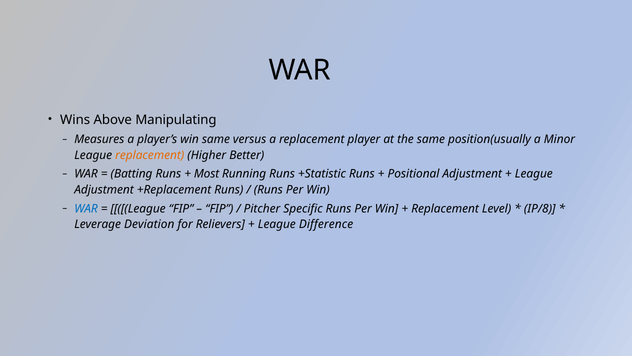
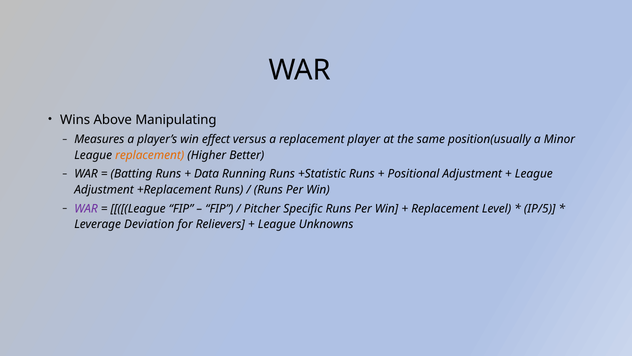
win same: same -> effect (216, 139)
Most: Most -> Data (207, 174)
WAR colour: blue -> purple (86, 208)
IP/8: IP/8 -> IP/5 (540, 208)
Difference: Difference -> Unknowns (326, 224)
